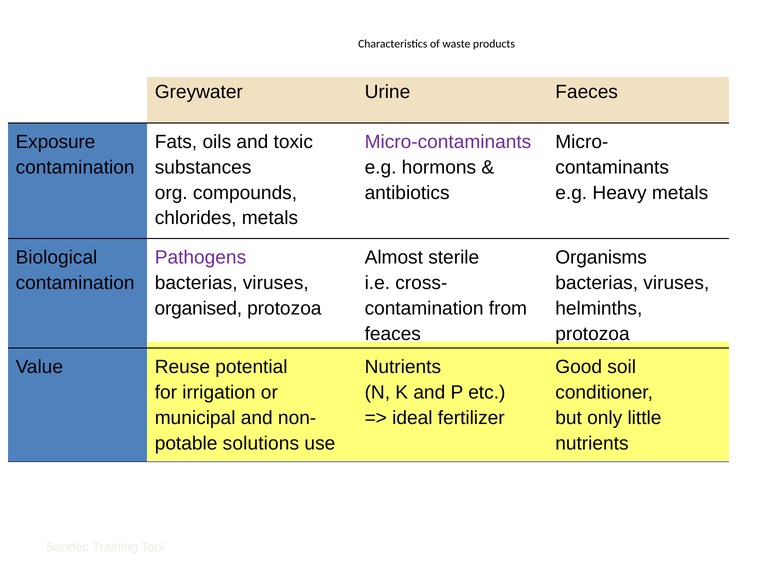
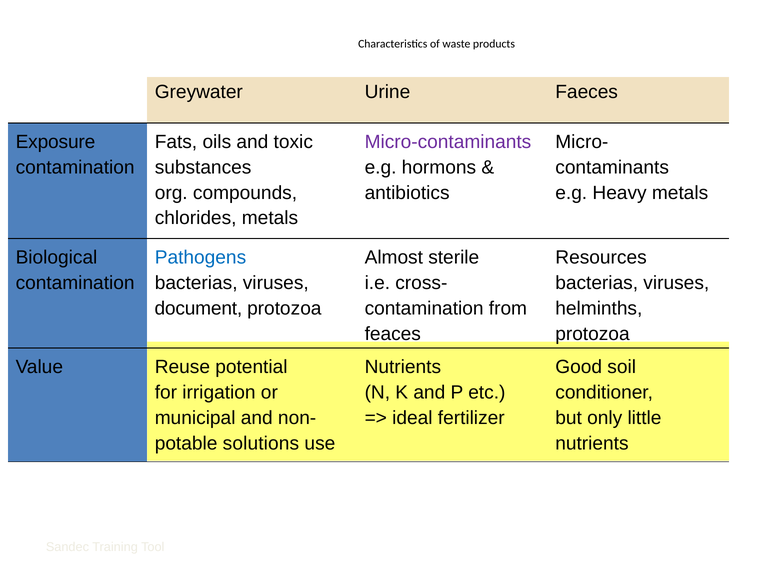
Pathogens colour: purple -> blue (200, 258)
Organisms: Organisms -> Resources (601, 258)
organised: organised -> document (198, 309)
